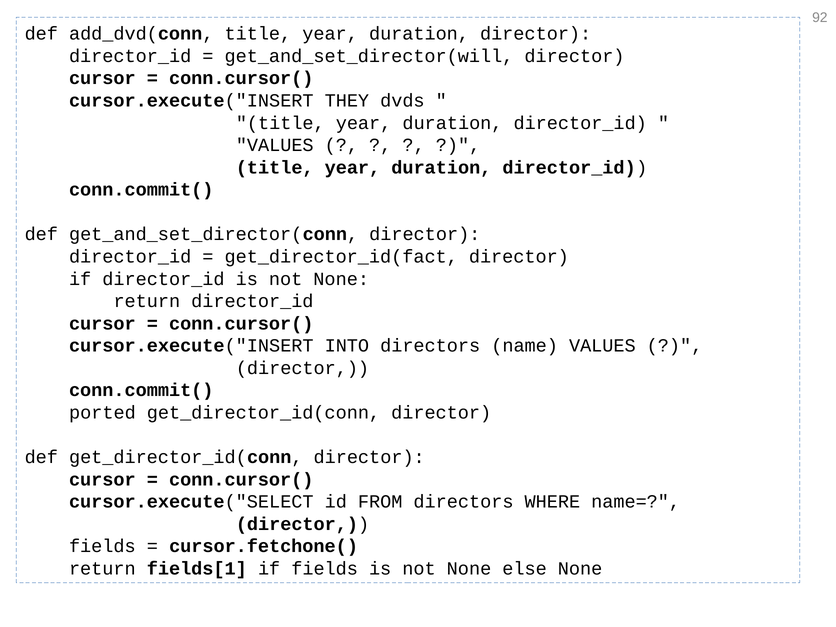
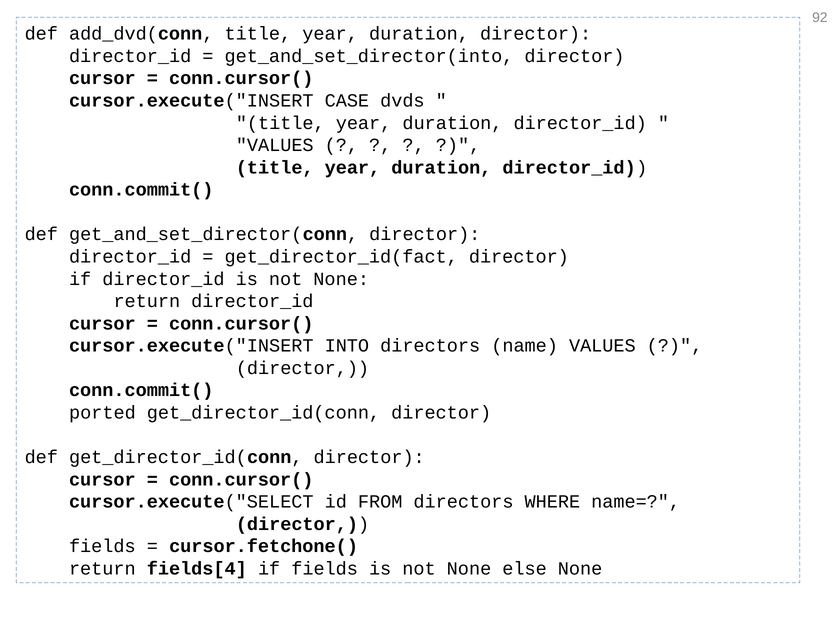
get_and_set_director(will: get_and_set_director(will -> get_and_set_director(into (369, 56)
THEY: THEY -> CASE (347, 101)
fields[1: fields[1 -> fields[4 (197, 569)
